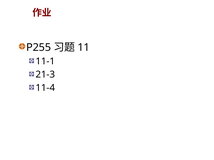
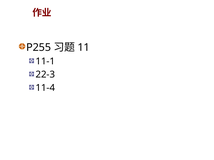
21-3: 21-3 -> 22-3 (45, 75)
